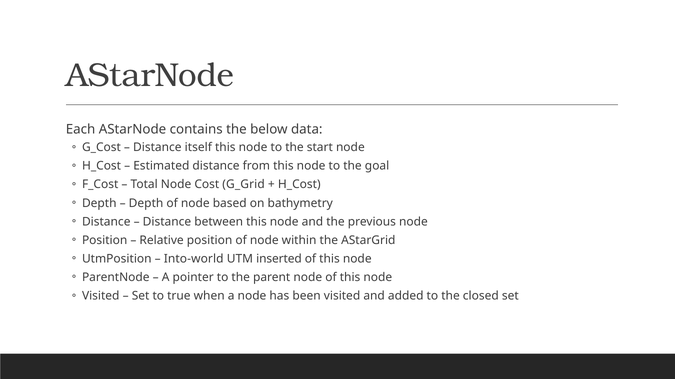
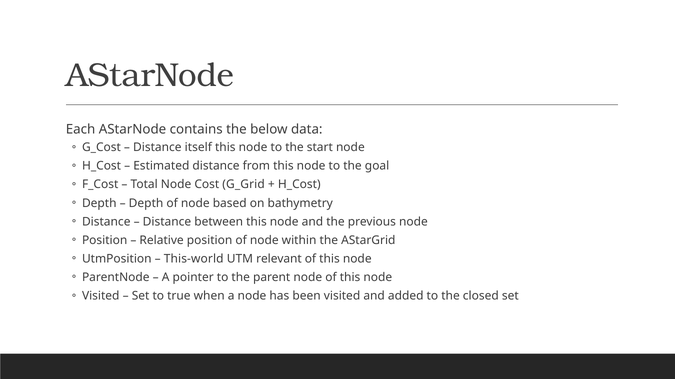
Into-world: Into-world -> This-world (194, 259)
inserted: inserted -> relevant (279, 259)
